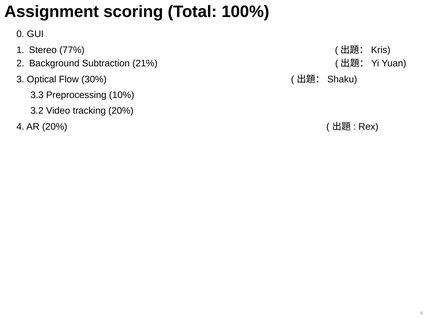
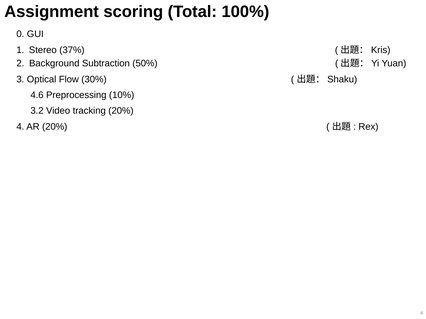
77%: 77% -> 37% (72, 50)
21%: 21% -> 50% (145, 64)
3.3: 3.3 -> 4.6 (37, 95)
